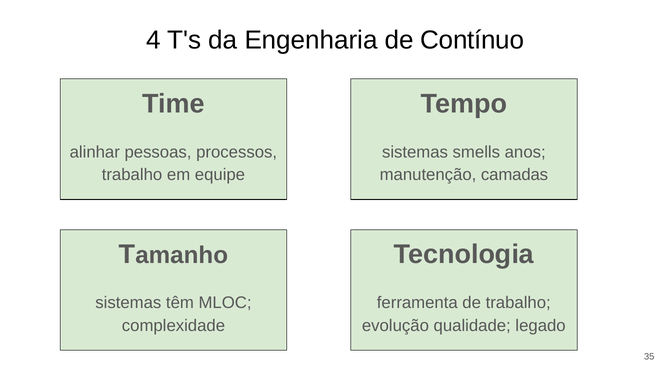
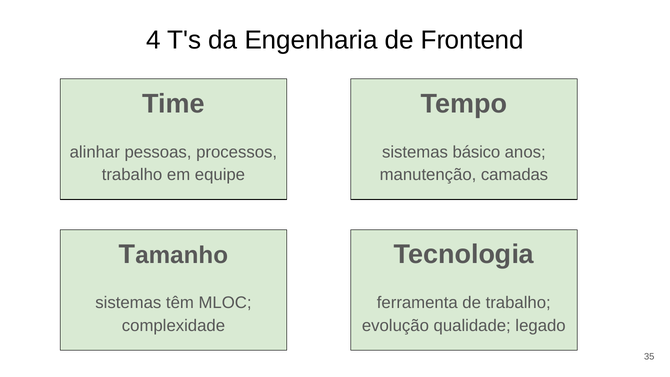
Contínuo: Contínuo -> Frontend (472, 40)
smells: smells -> básico (476, 152)
